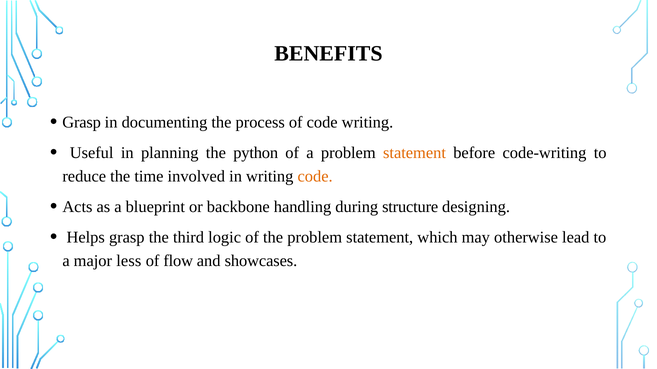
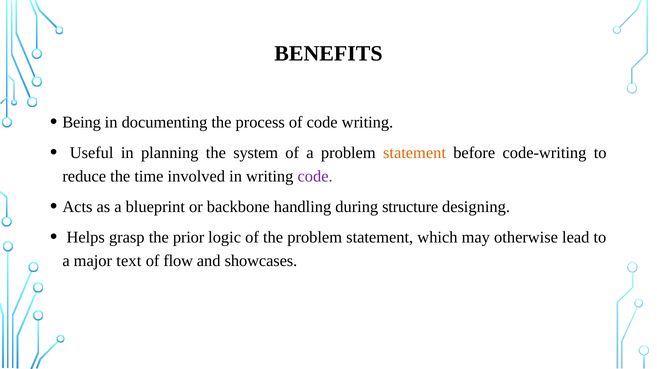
Grasp: Grasp -> Being (82, 123)
python: python -> system (256, 153)
code colour: orange -> purple (315, 177)
third: third -> prior (189, 238)
less: less -> text (129, 261)
